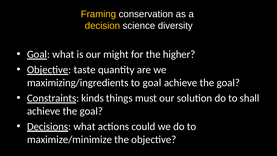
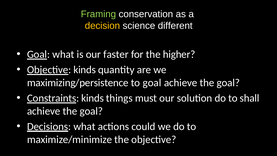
Framing colour: yellow -> light green (98, 14)
diversity: diversity -> different (175, 26)
might: might -> faster (116, 54)
Objective taste: taste -> kinds (85, 70)
maximizing/ingredients: maximizing/ingredients -> maximizing/persistence (78, 83)
